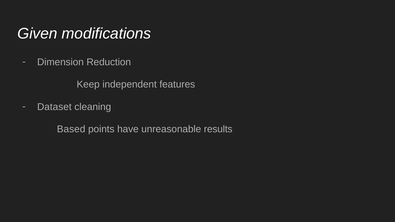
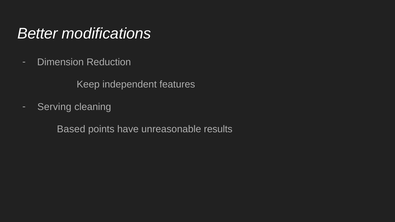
Given: Given -> Better (38, 33)
Dataset: Dataset -> Serving (54, 107)
